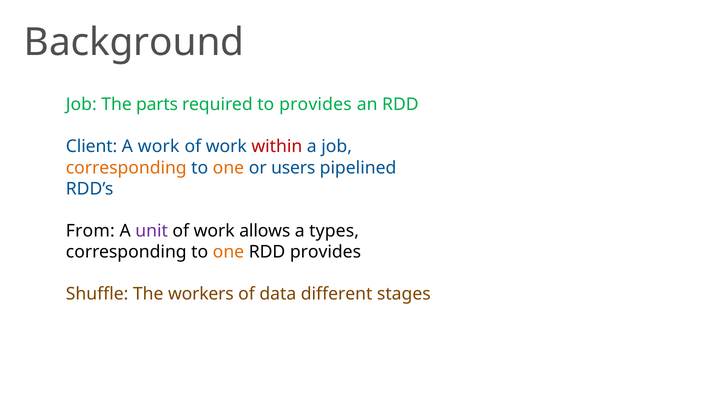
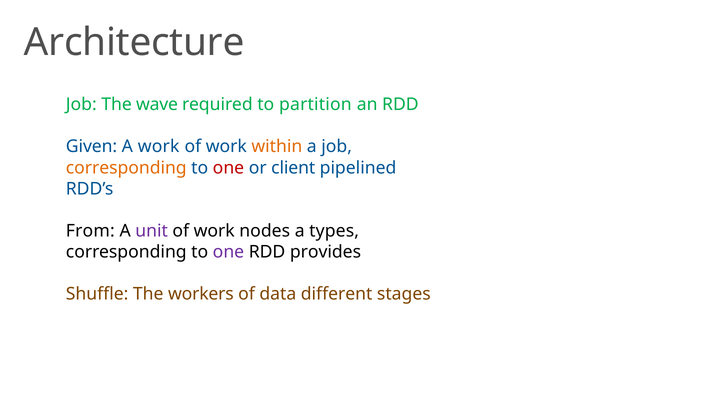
Background: Background -> Architecture (134, 43)
parts: parts -> wave (157, 105)
to provides: provides -> partition (315, 105)
Client: Client -> Given (92, 147)
within colour: red -> orange (277, 147)
one colour: orange -> red (228, 168)
users: users -> client (293, 168)
allows: allows -> nodes (265, 231)
one colour: orange -> purple (228, 252)
